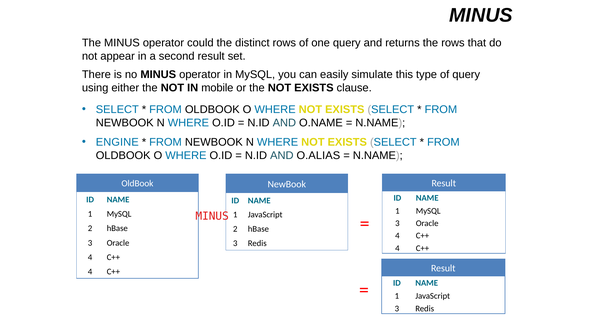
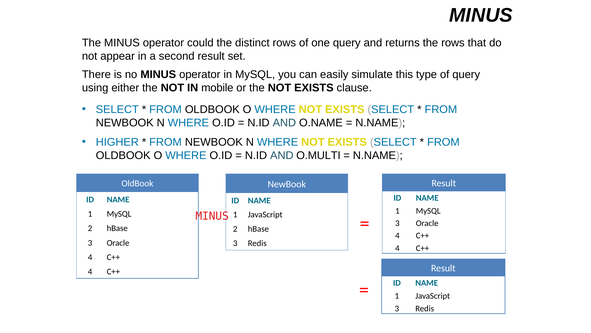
ENGINE: ENGINE -> HIGHER (117, 142)
O.ALIAS: O.ALIAS -> O.MULTI (318, 155)
